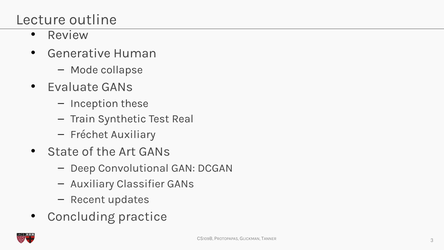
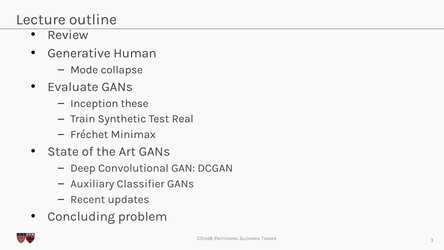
Fréchet Auxiliary: Auxiliary -> Minimax (133, 134)
practice: practice -> problem (143, 216)
